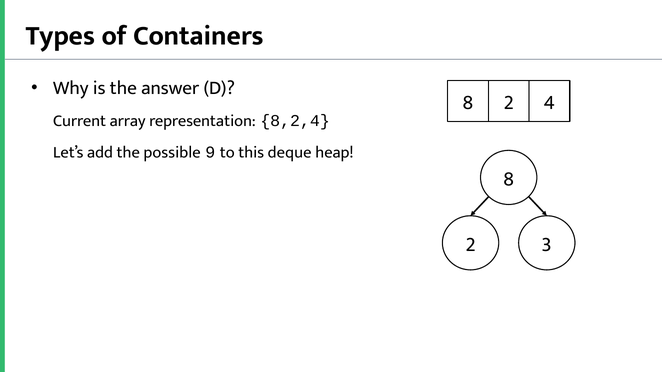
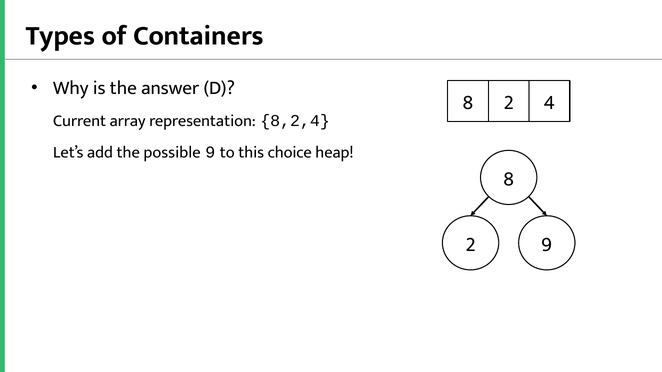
deque: deque -> choice (290, 152)
2 3: 3 -> 9 (547, 244)
